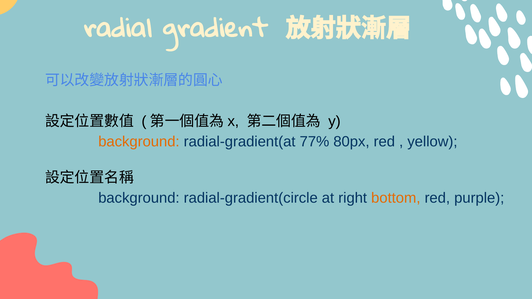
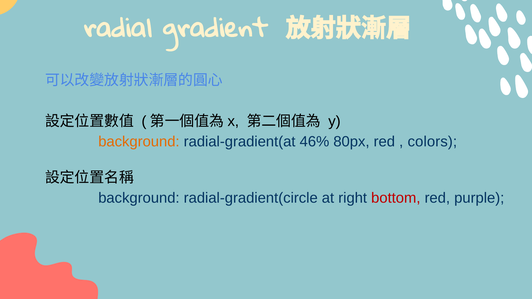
77%: 77% -> 46% (314, 142)
yellow: yellow -> colors (432, 142)
bottom colour: orange -> red (396, 198)
